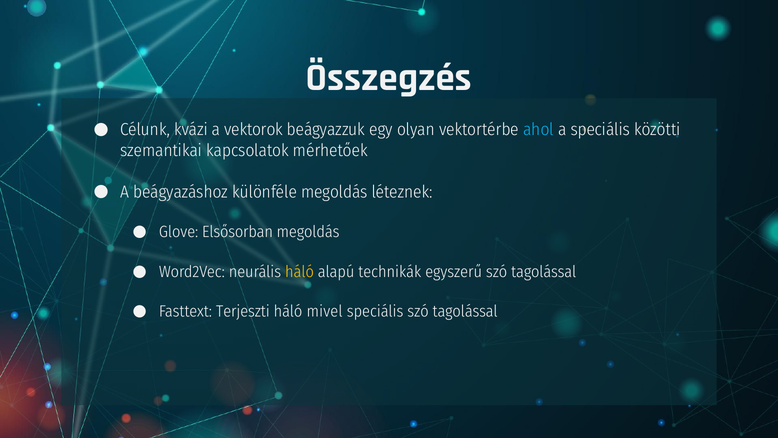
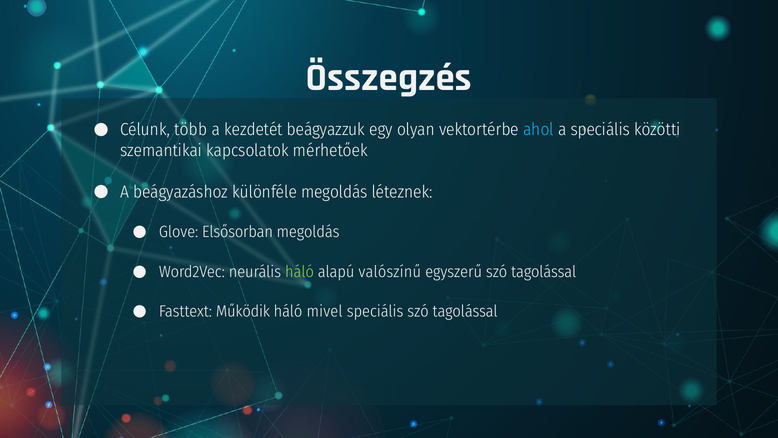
kvázi: kvázi -> több (191, 130)
vektorok: vektorok -> kezdetét (254, 130)
háló colour: yellow -> light green (299, 272)
technikák: technikák -> valószínű (390, 272)
Terjeszti: Terjeszti -> Működik (243, 311)
